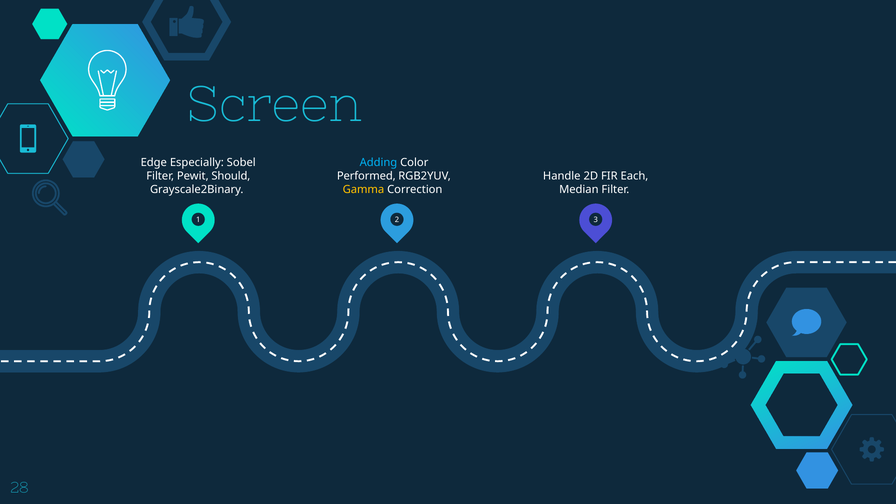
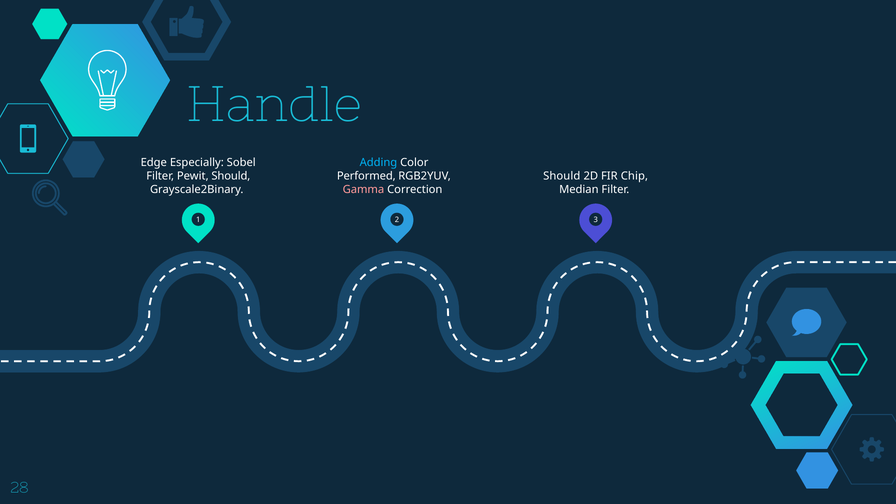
Screen: Screen -> Handle (274, 105)
Handle: Handle -> Should (562, 176)
Each: Each -> Chip (634, 176)
Gamma colour: yellow -> pink (363, 189)
